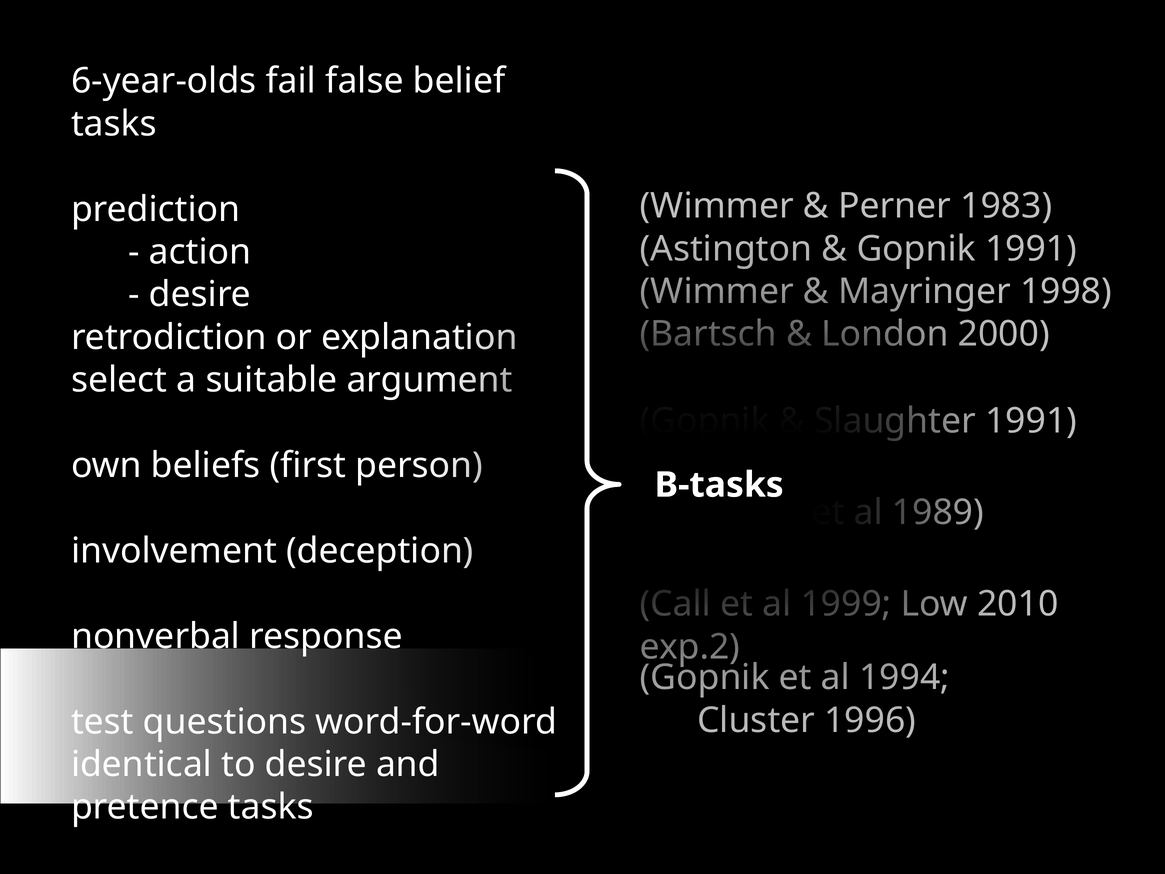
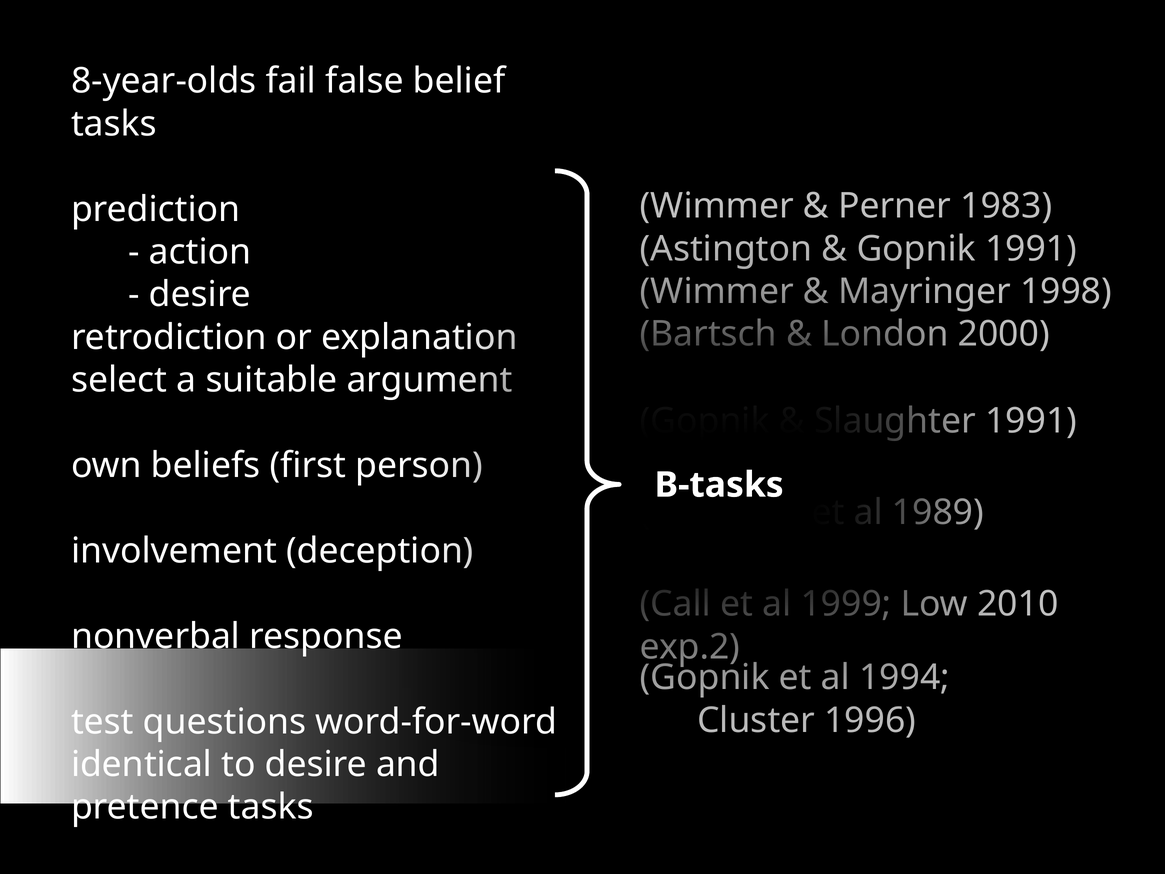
6-year-olds: 6-year-olds -> 8-year-olds (164, 81)
